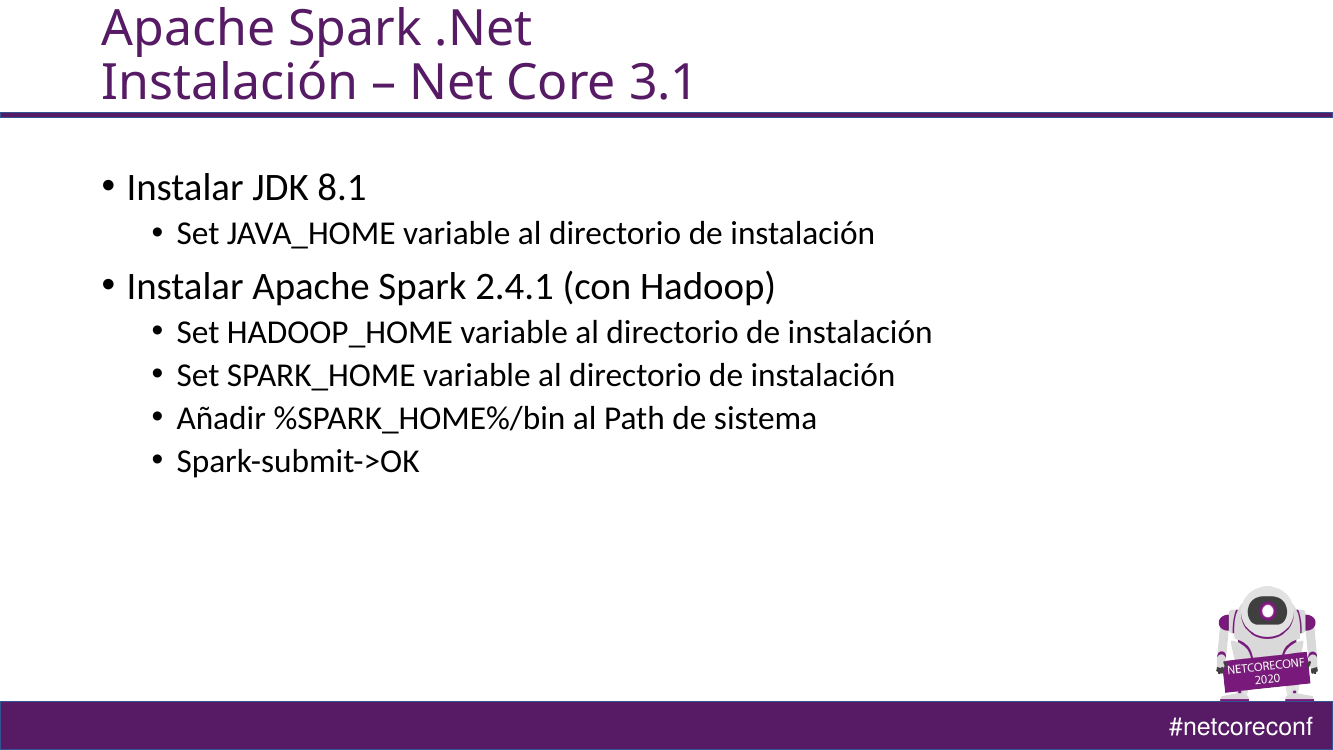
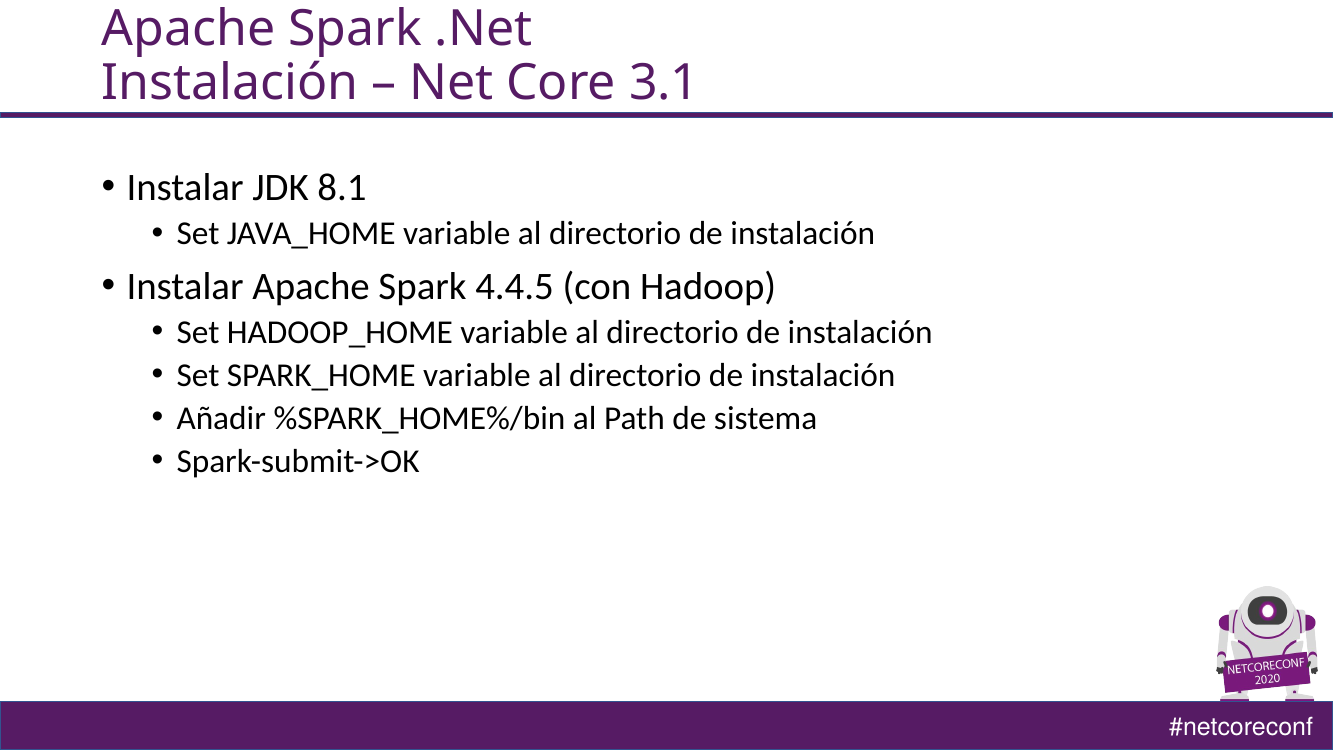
2.4.1: 2.4.1 -> 4.4.5 (515, 286)
